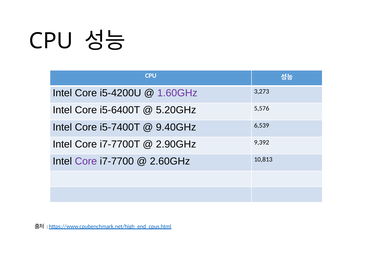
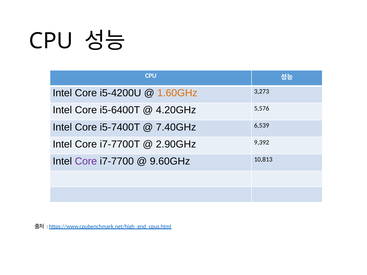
1.60GHz colour: purple -> orange (177, 93)
5.20GHz: 5.20GHz -> 4.20GHz (176, 110)
9.40GHz: 9.40GHz -> 7.40GHz (176, 127)
2.60GHz: 2.60GHz -> 9.60GHz (170, 161)
